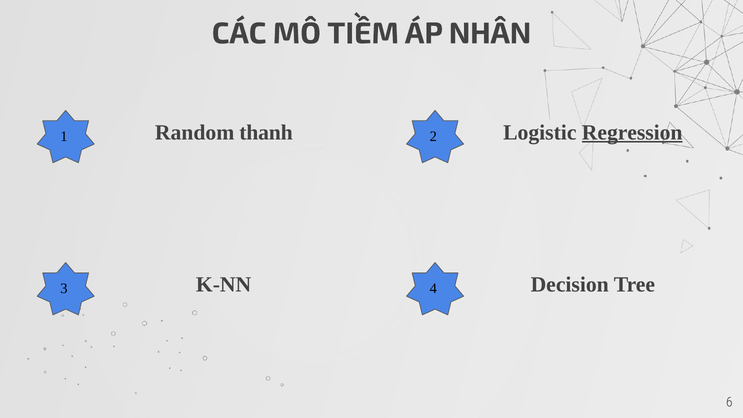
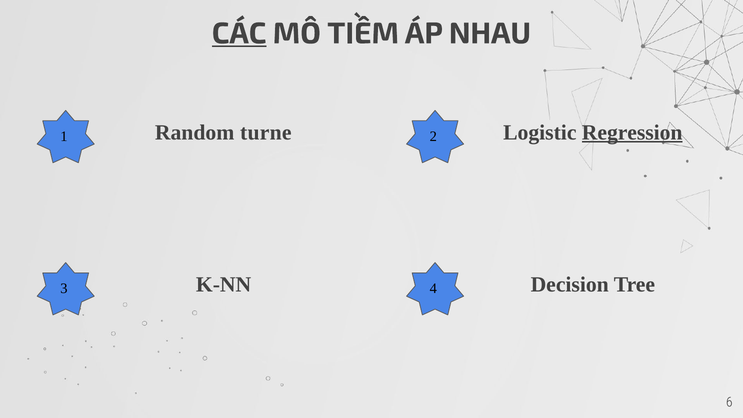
CÁC underline: none -> present (239, 33)
NHÂN: NHÂN -> NHAU (490, 33)
thanh: thanh -> turne (266, 132)
